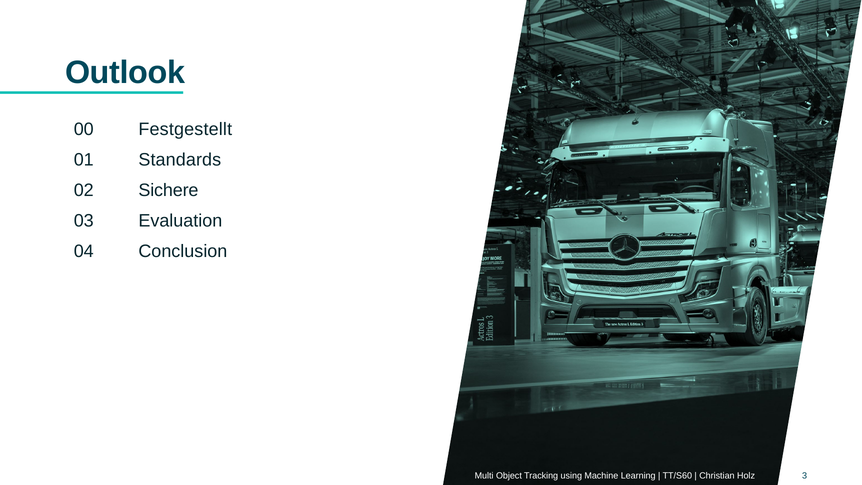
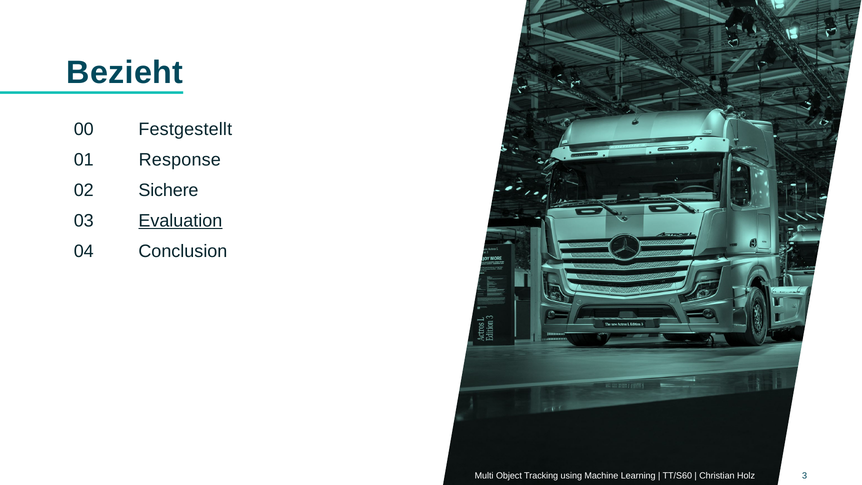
Outlook: Outlook -> Bezieht (125, 72)
Standards: Standards -> Response (180, 160)
Evaluation underline: none -> present (180, 221)
